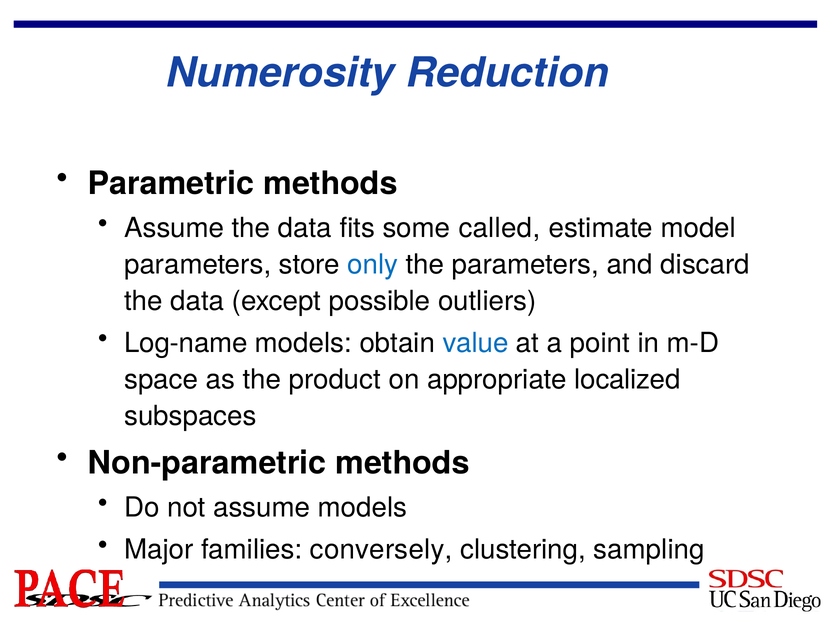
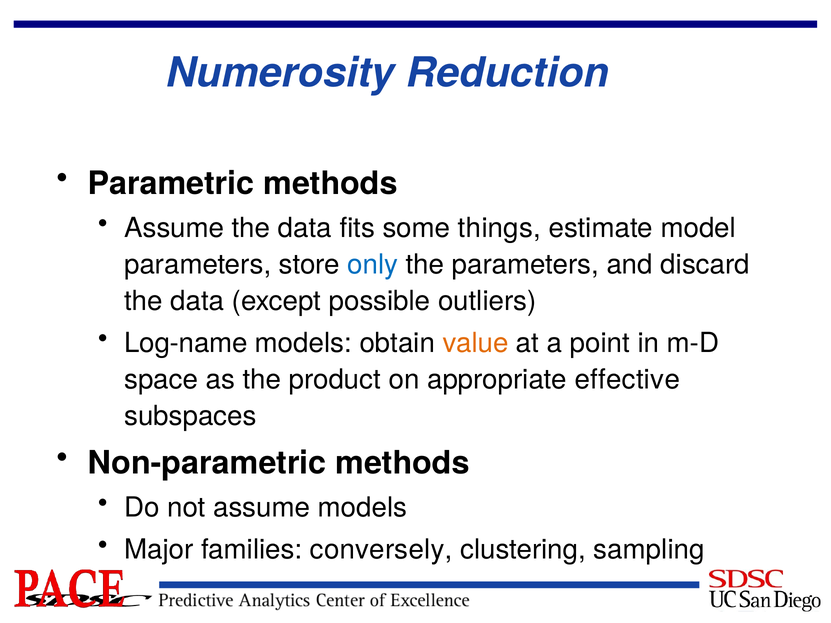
called: called -> things (499, 228)
value colour: blue -> orange (476, 343)
localized: localized -> effective (627, 380)
